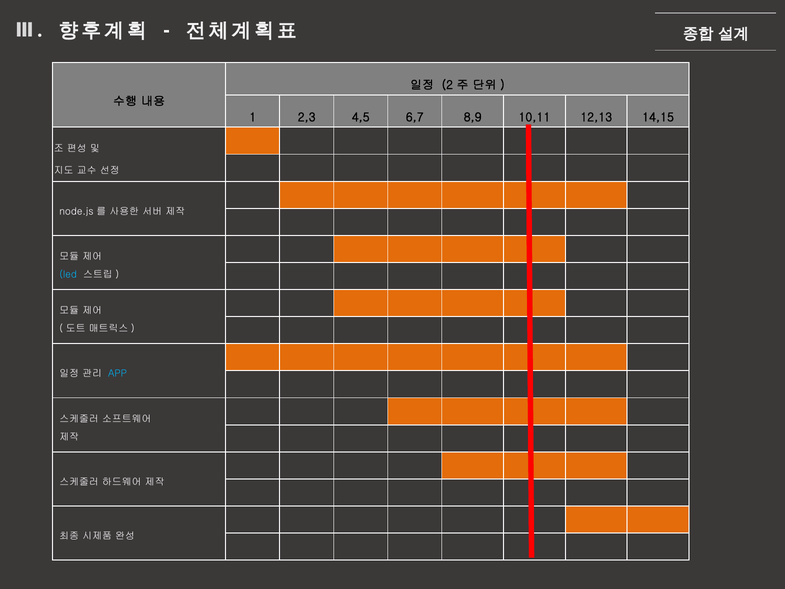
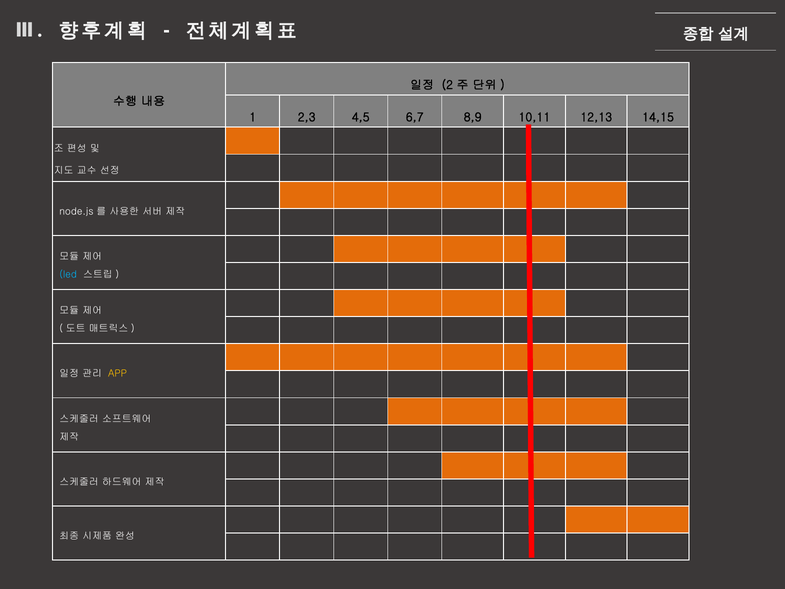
APP colour: light blue -> yellow (117, 374)
